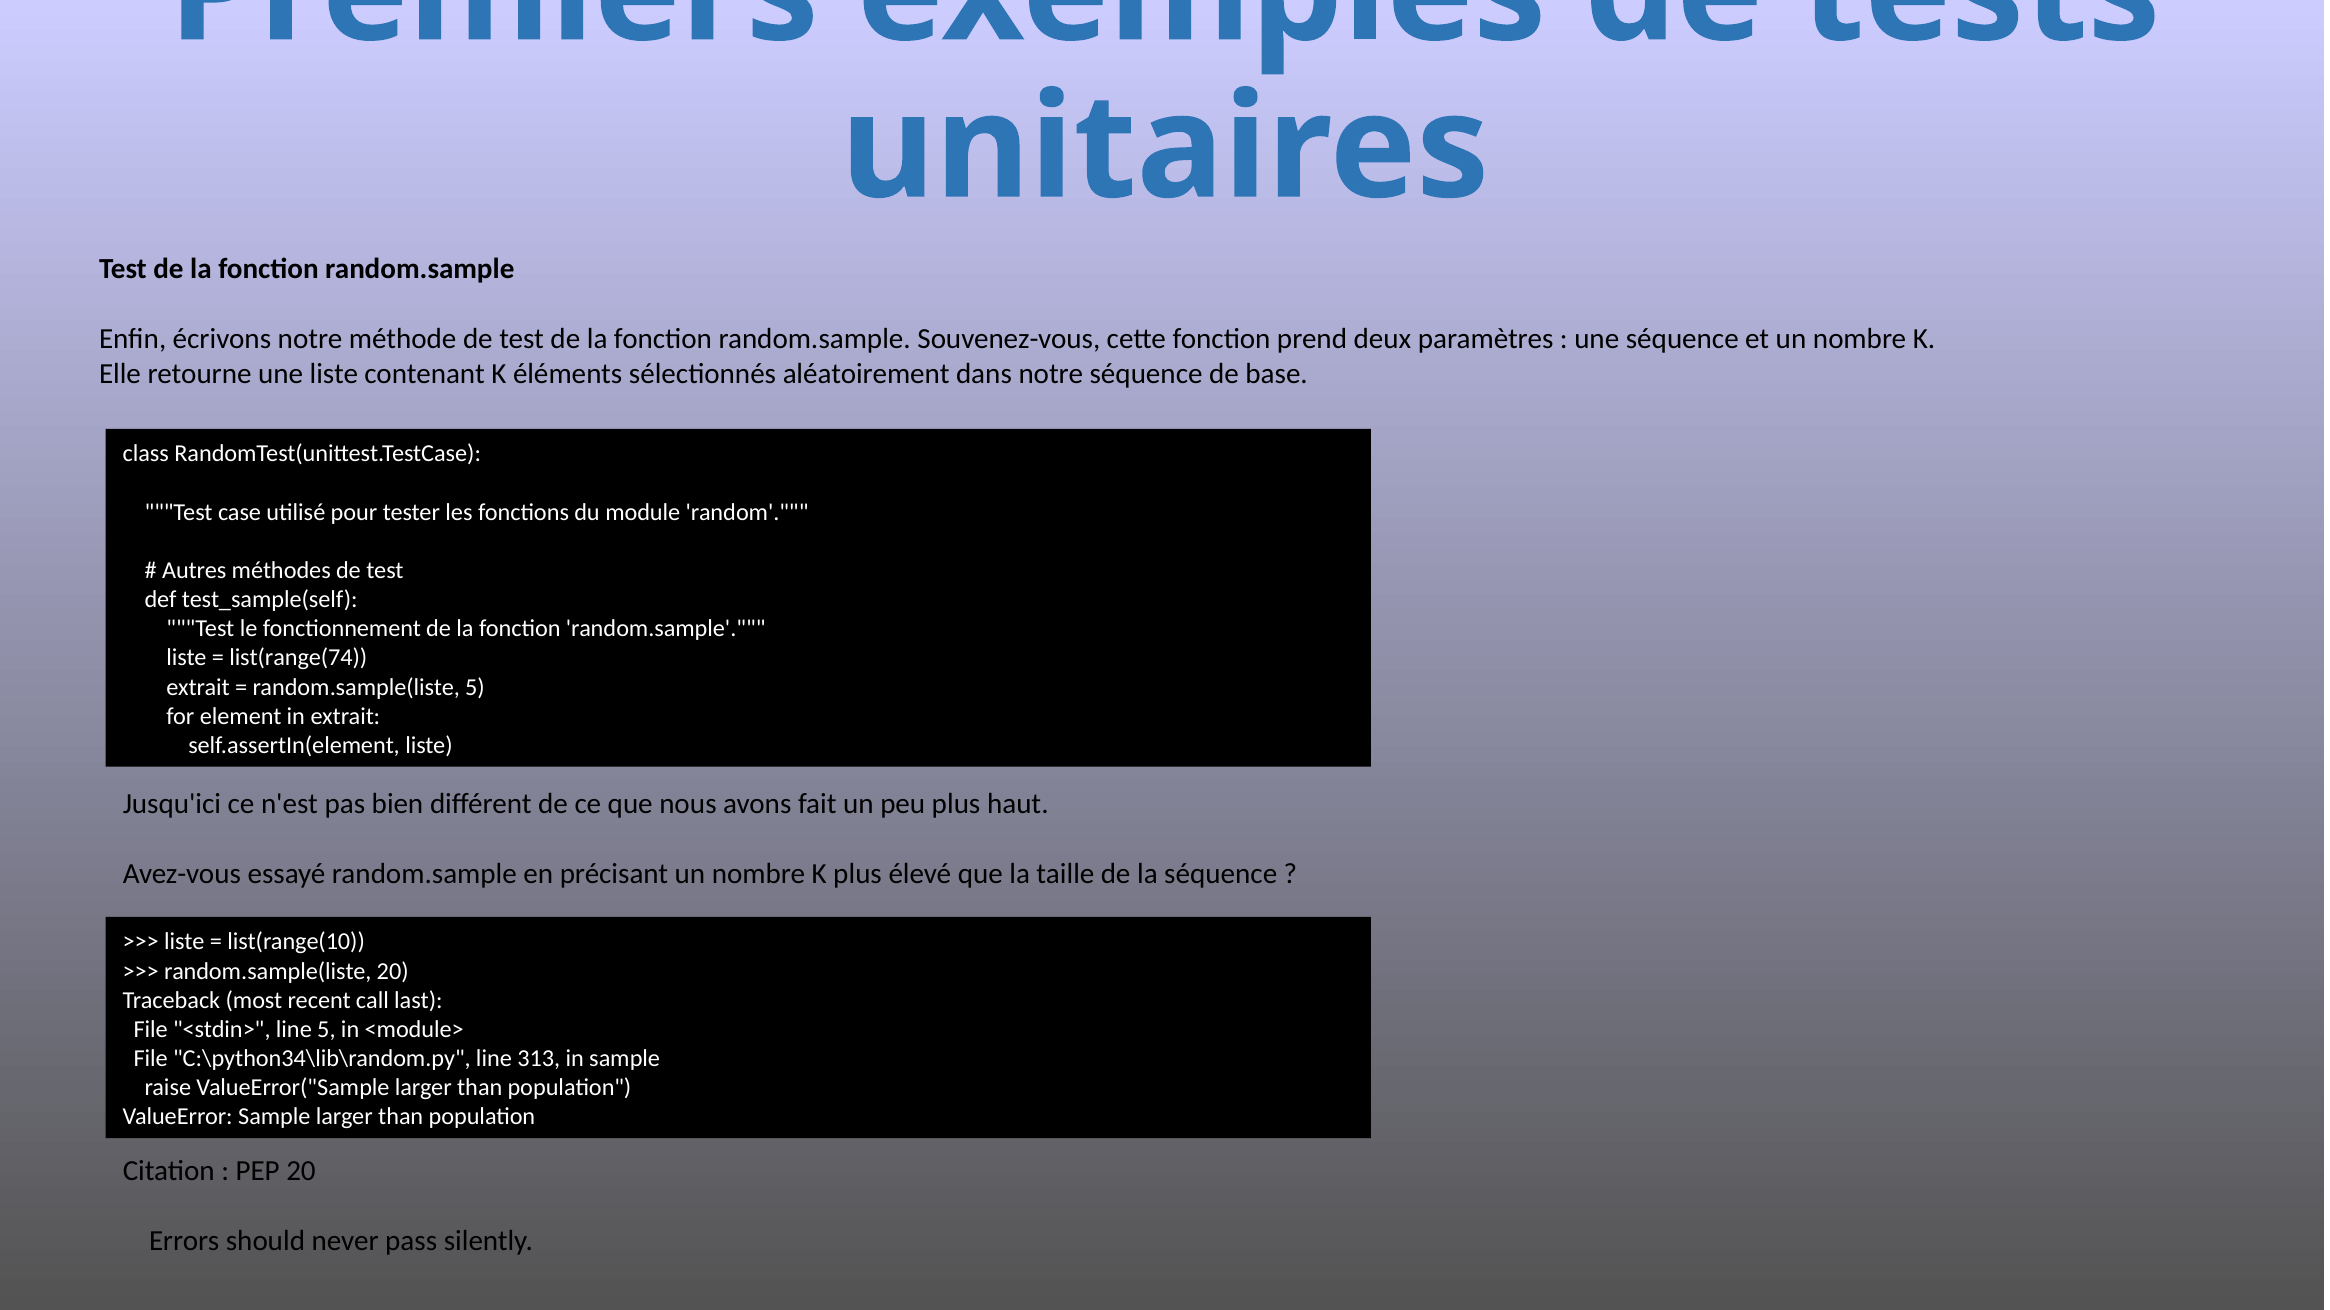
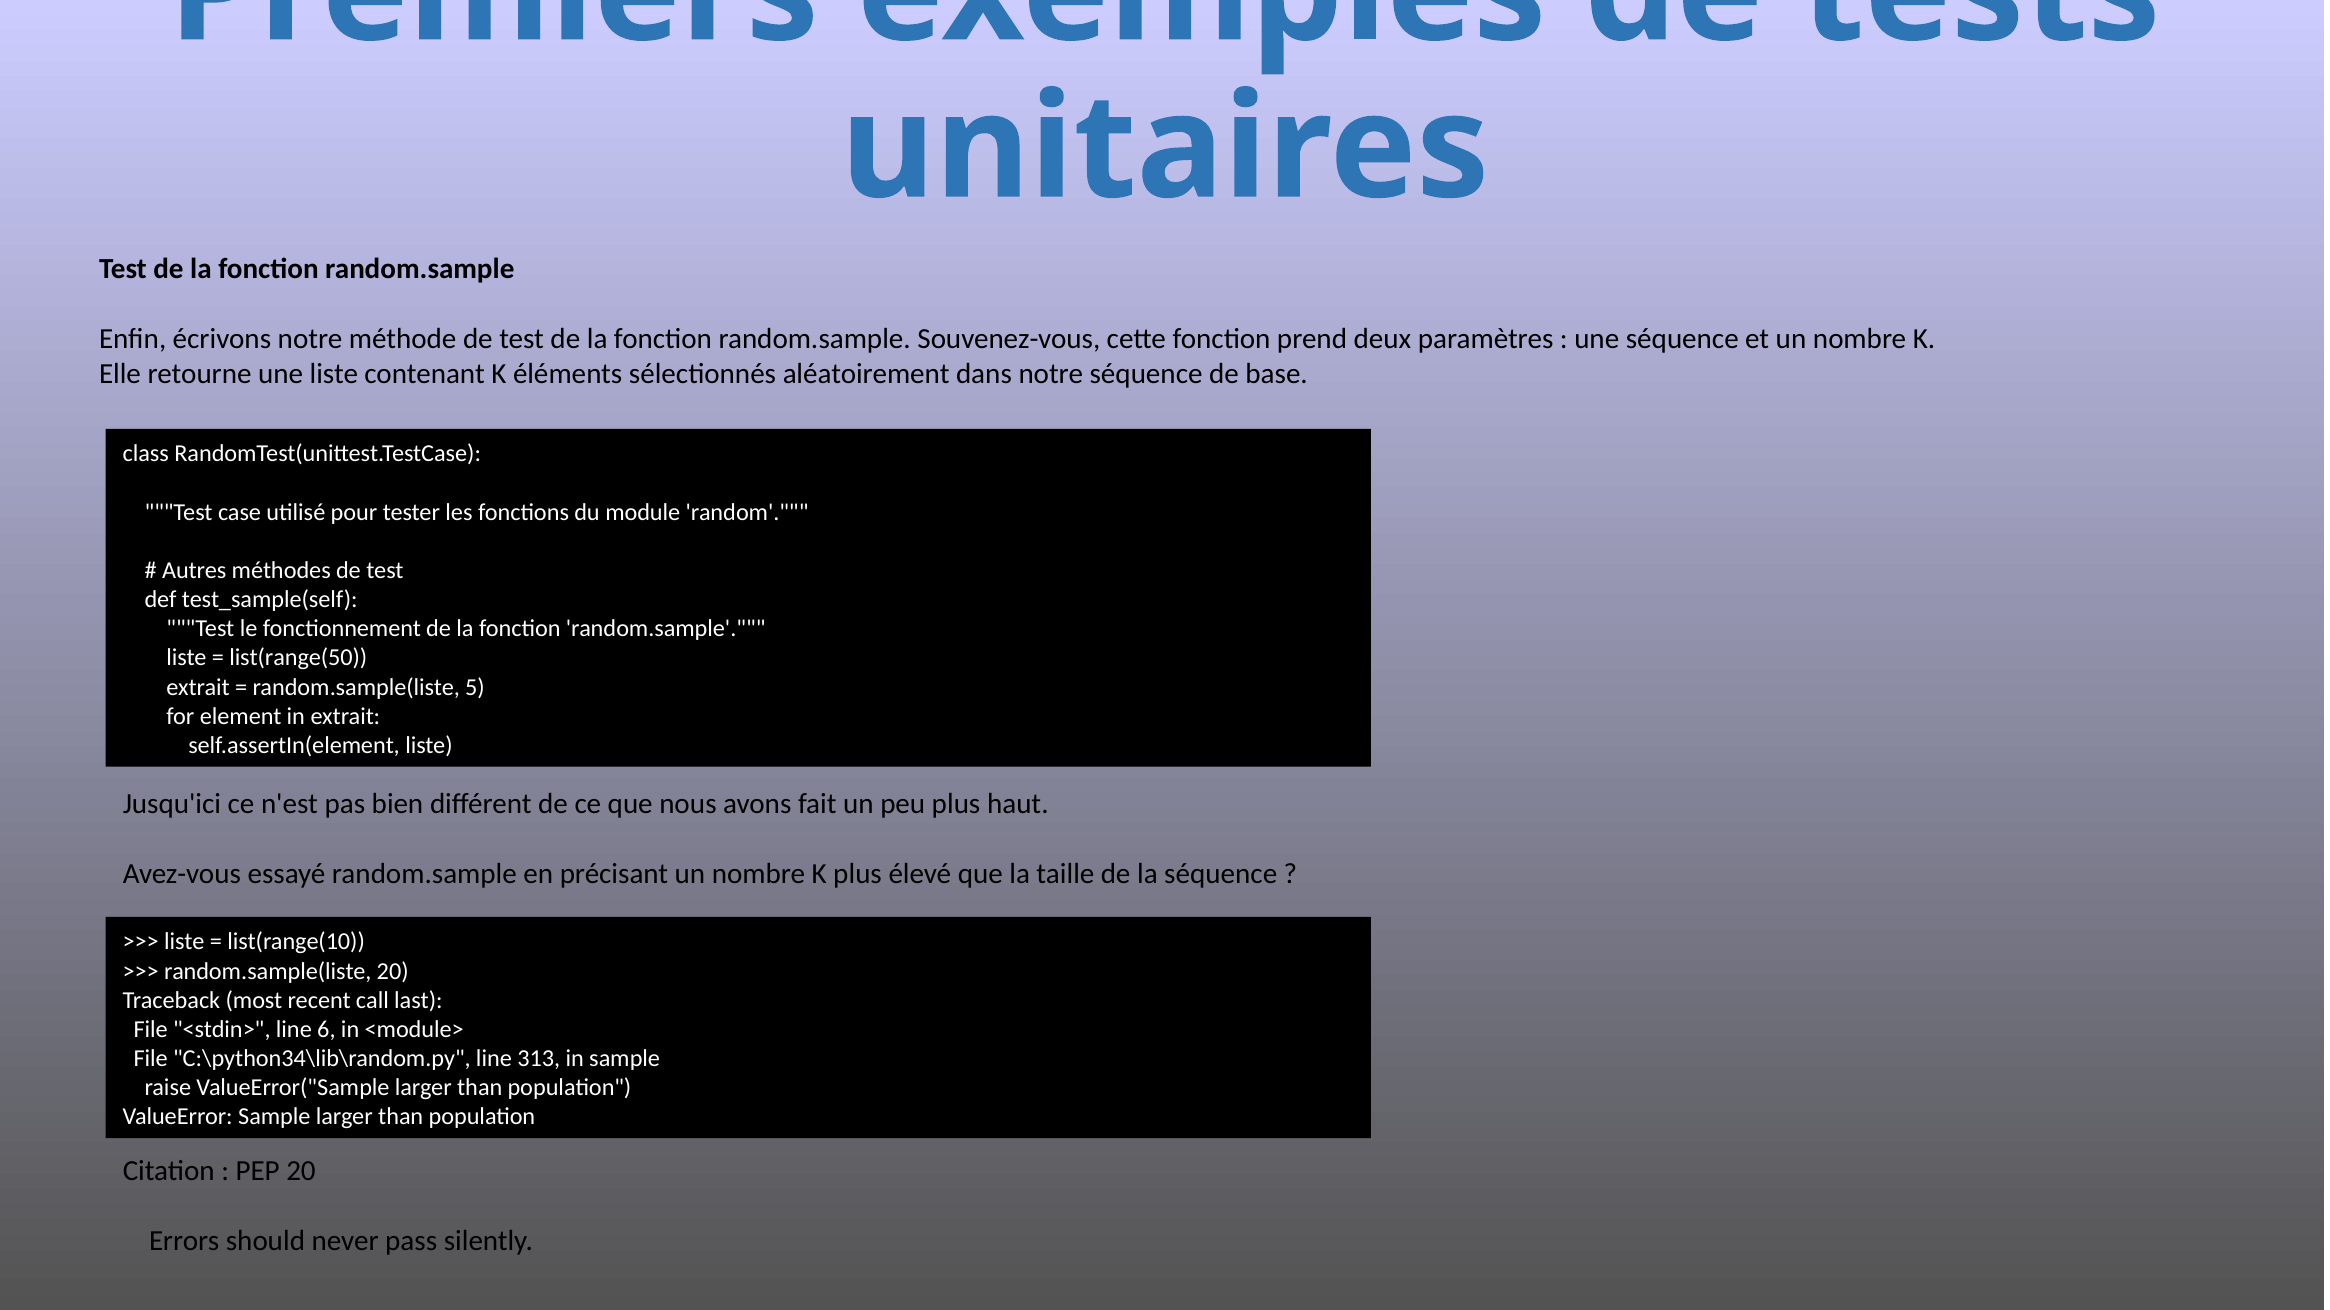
list(range(74: list(range(74 -> list(range(50 (298, 658)
line 5: 5 -> 6 (326, 1030)
